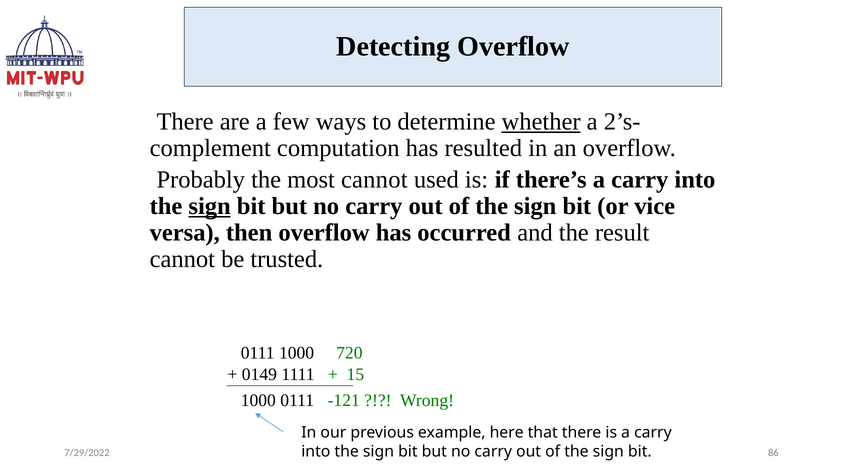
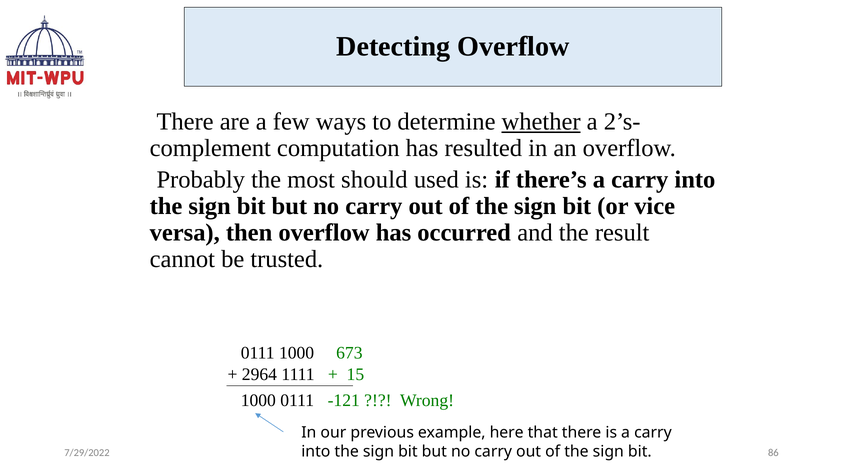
most cannot: cannot -> should (374, 180)
sign underline: present -> none (210, 206)
720: 720 -> 673 (349, 353)
0149: 0149 -> 2964 (259, 374)
